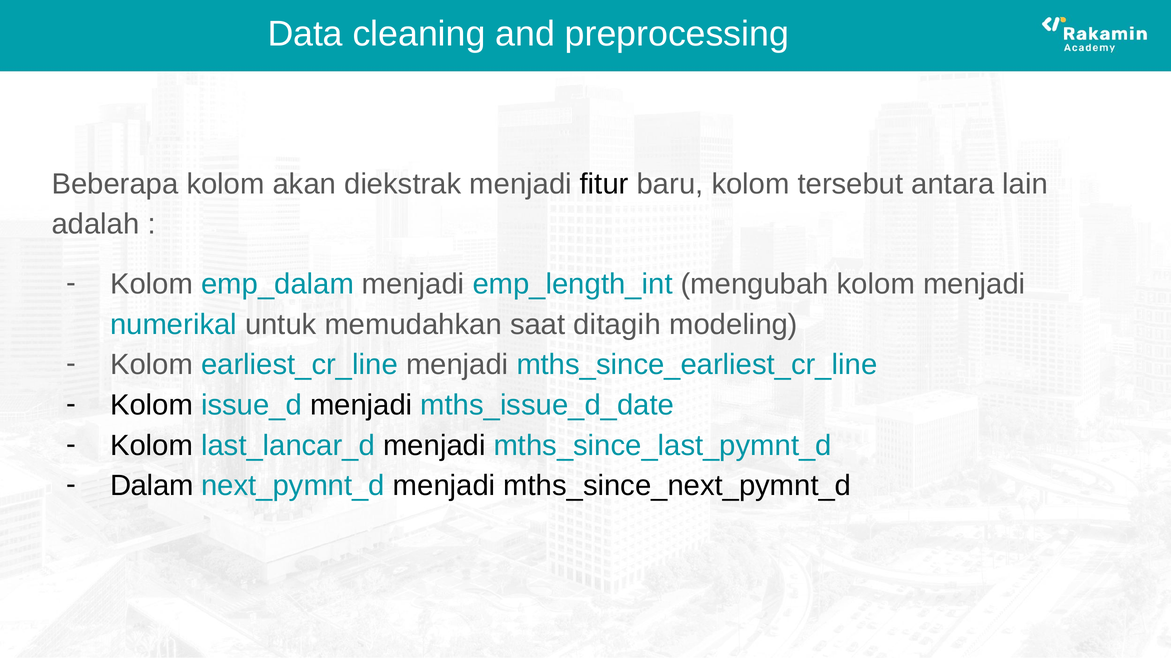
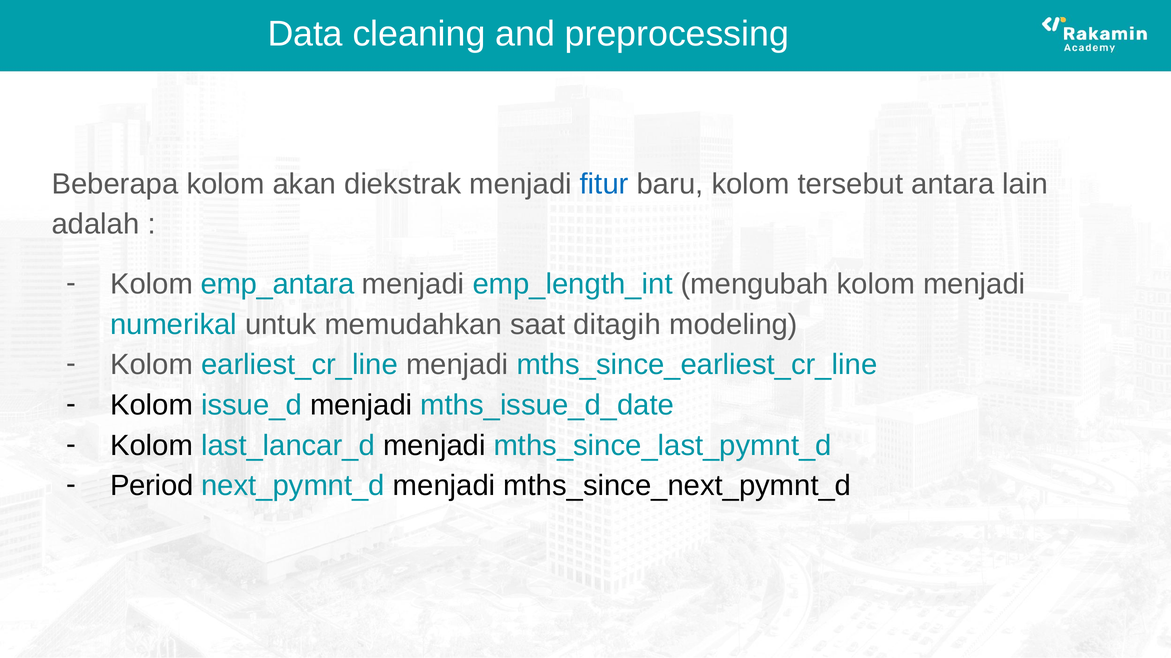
fitur colour: black -> blue (604, 184)
emp_dalam: emp_dalam -> emp_antara (278, 284)
Dalam: Dalam -> Period (152, 486)
